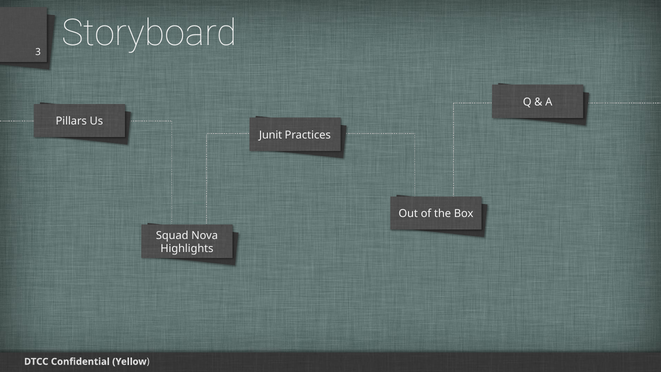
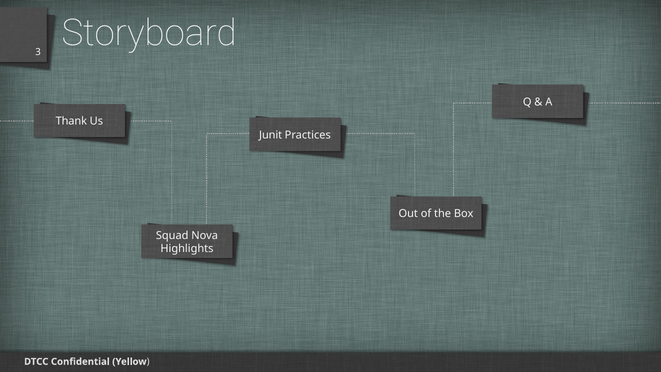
Pillars: Pillars -> Thank (71, 121)
